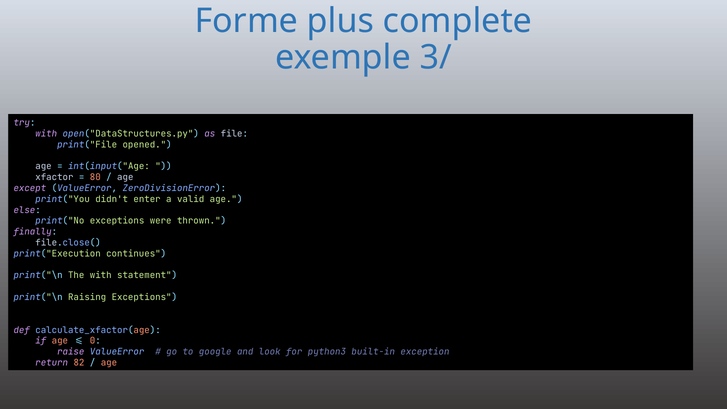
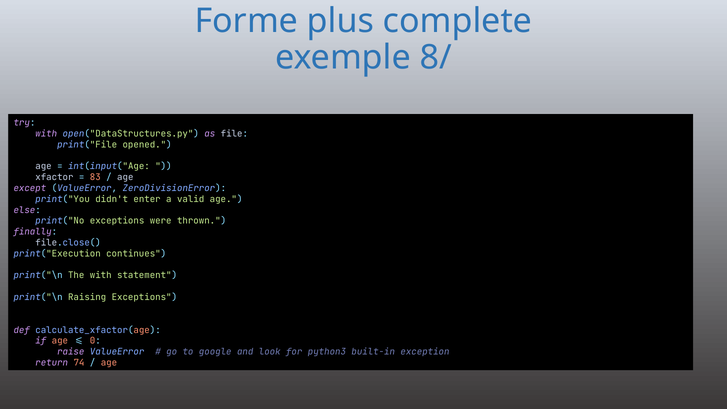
3/: 3/ -> 8/ (436, 58)
80: 80 -> 83 (95, 177)
82: 82 -> 74 (79, 363)
